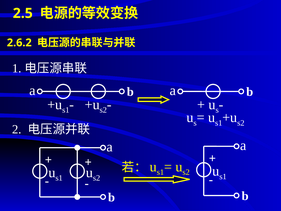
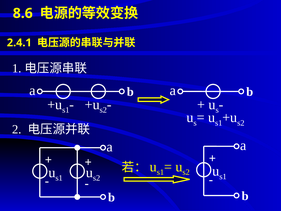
2.5: 2.5 -> 8.6 (23, 13)
2.6.2: 2.6.2 -> 2.4.1 (19, 43)
